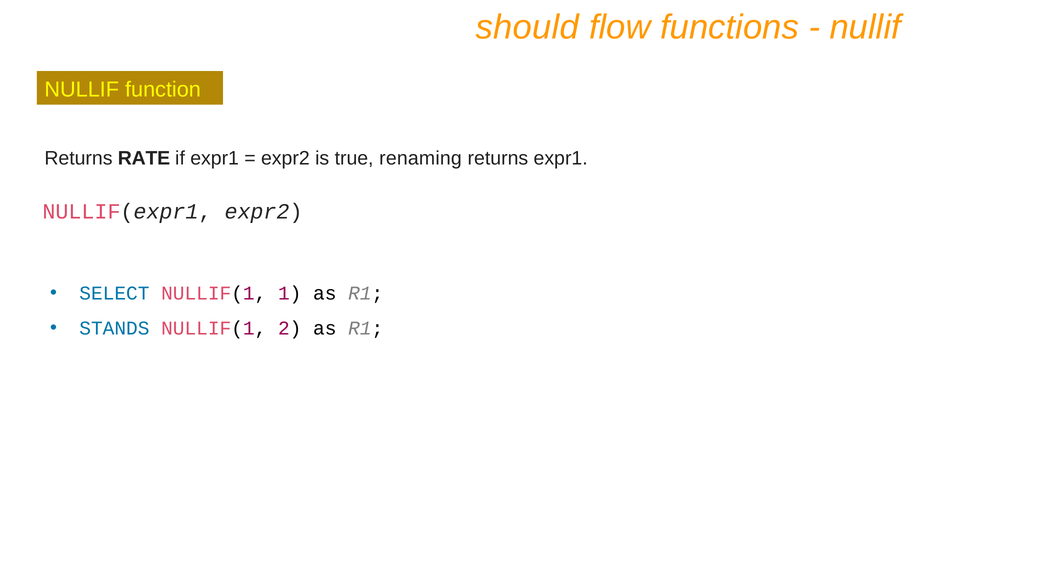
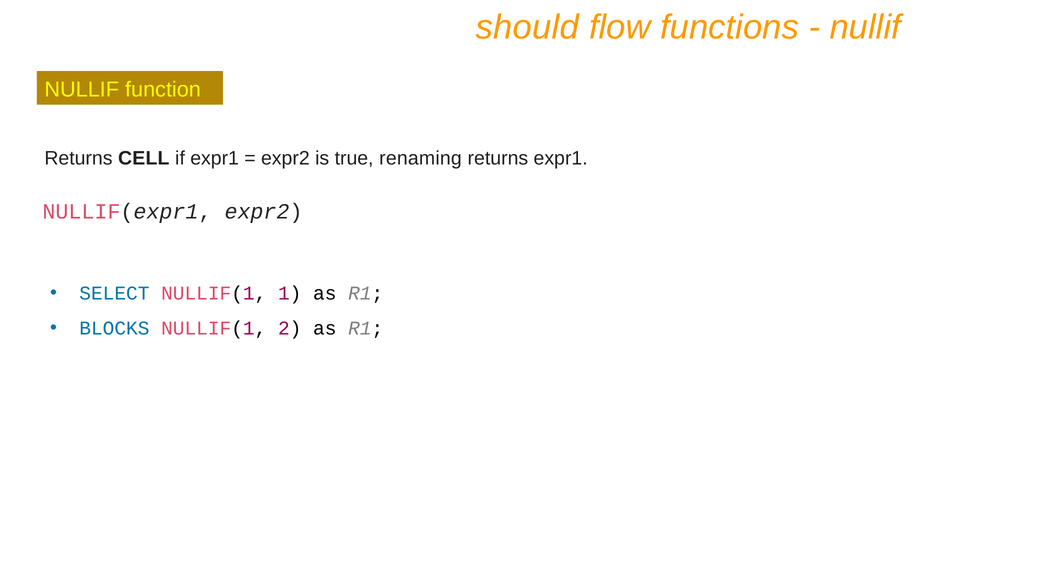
RATE: RATE -> CELL (144, 158)
STANDS: STANDS -> BLOCKS (114, 328)
